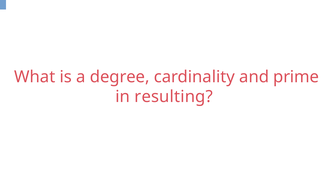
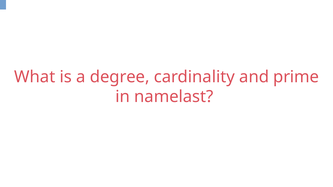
resulting: resulting -> namelast (174, 97)
